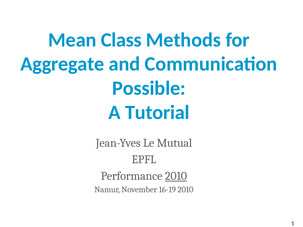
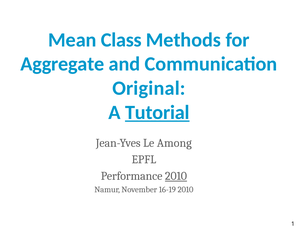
Possible: Possible -> Original (149, 88)
Tutorial underline: none -> present (157, 113)
Mutual: Mutual -> Among (174, 143)
